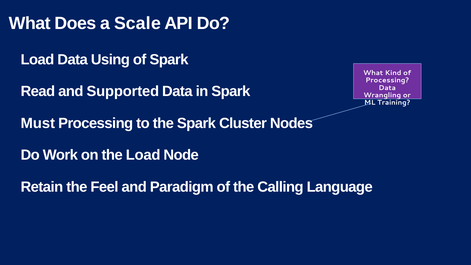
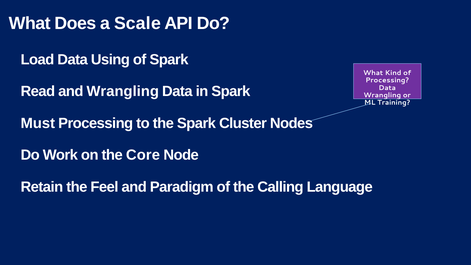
and Supported: Supported -> Wrangling (123, 91)
the Load: Load -> Core (143, 155)
